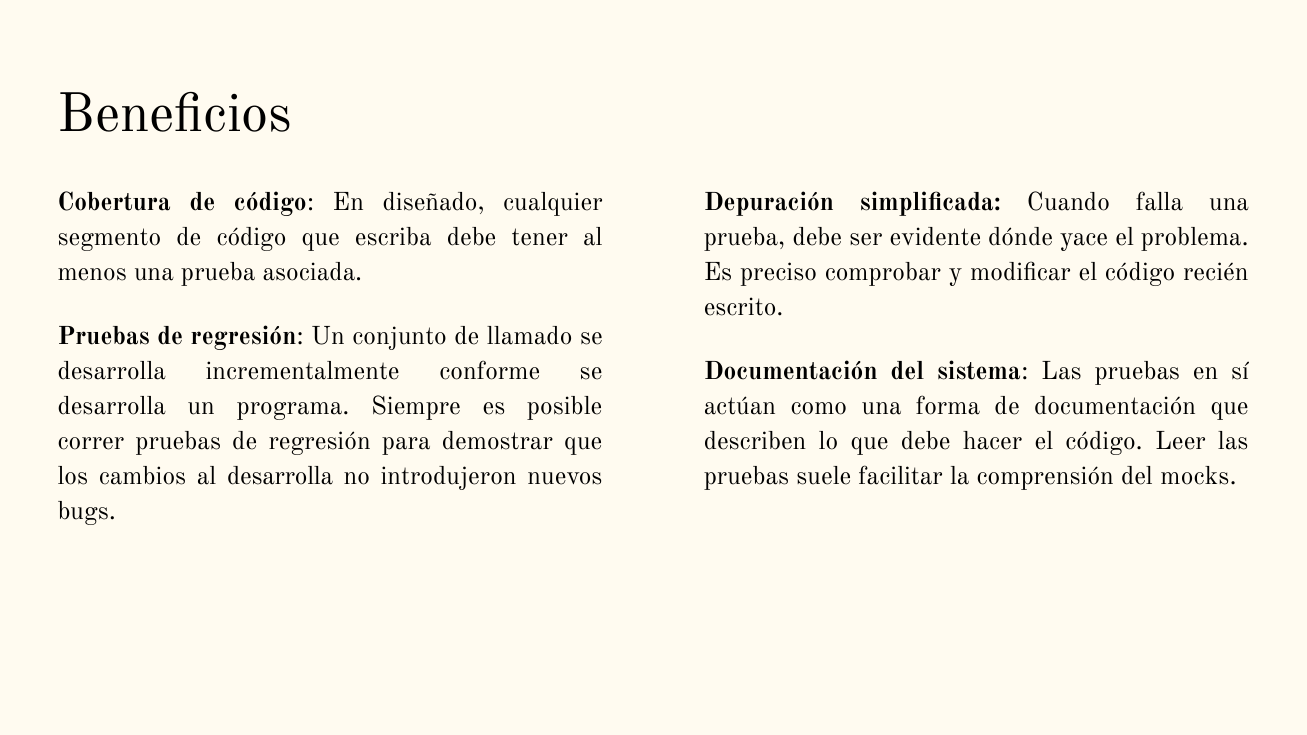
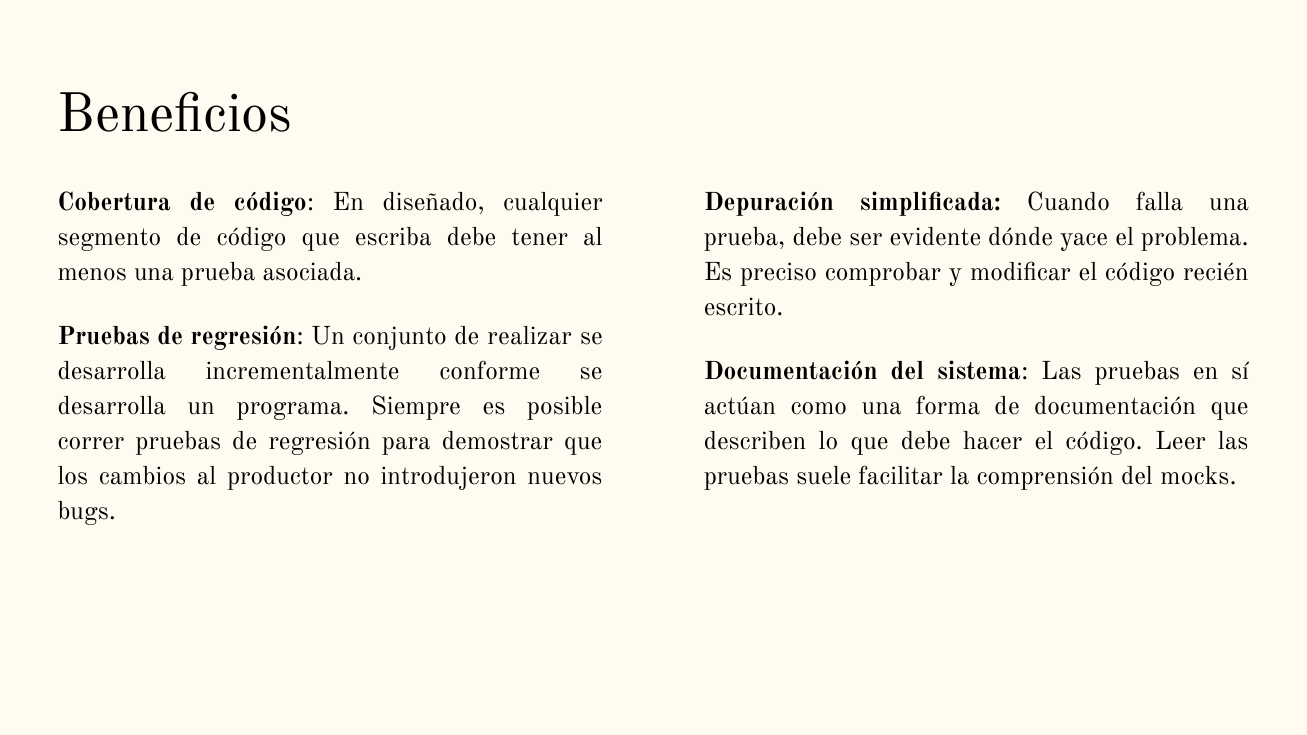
llamado: llamado -> realizar (530, 336)
al desarrolla: desarrolla -> productor (280, 476)
